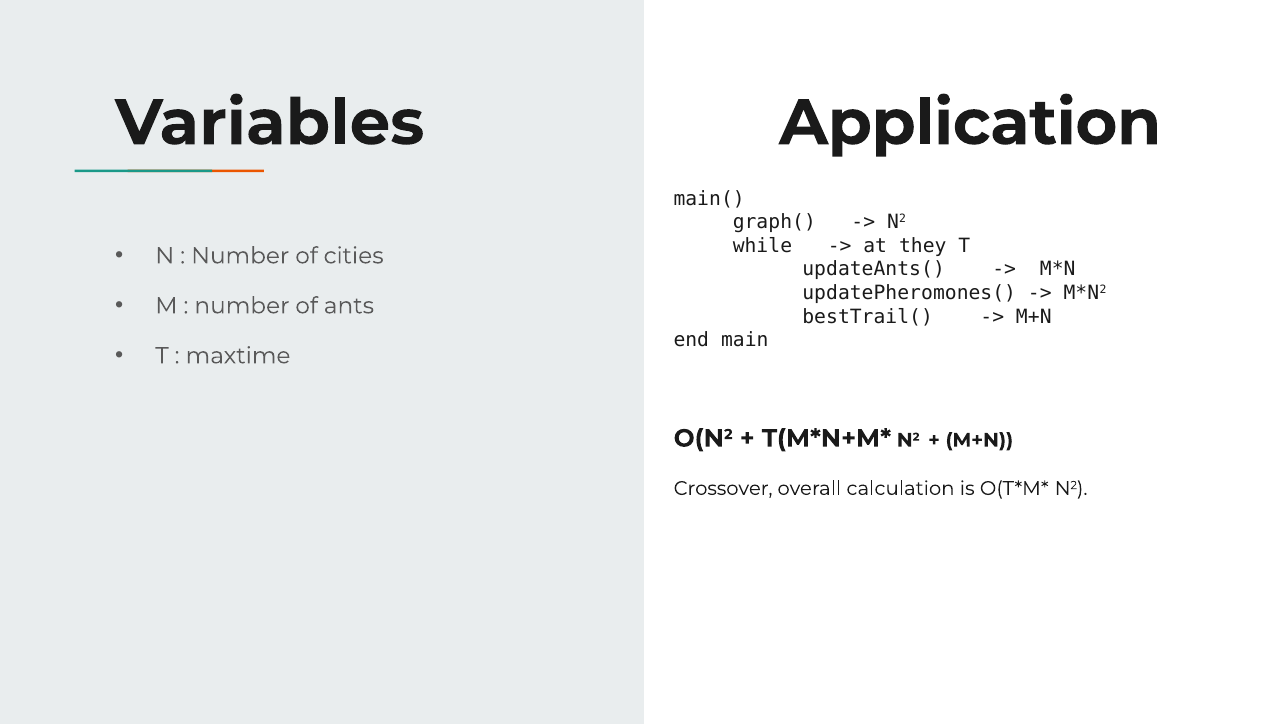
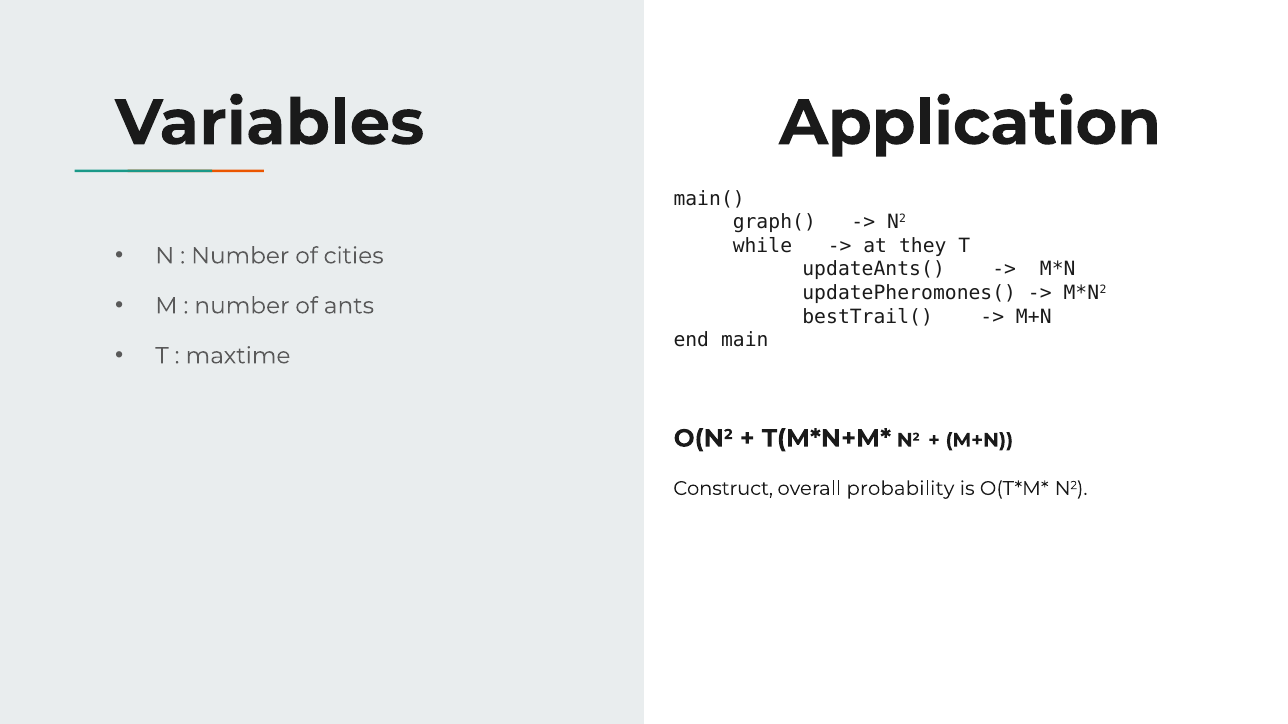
Crossover: Crossover -> Construct (723, 489)
calculation: calculation -> probability (900, 489)
